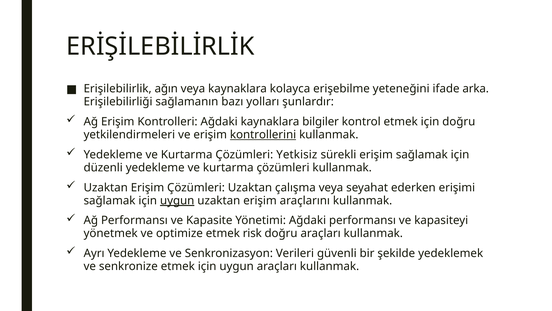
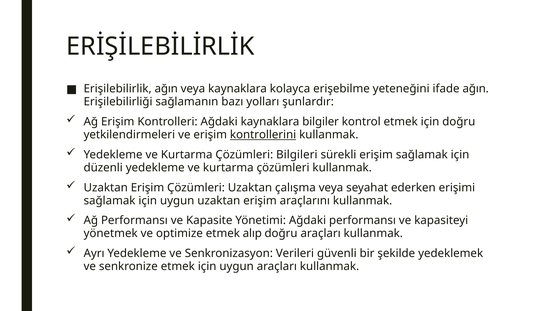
ifade arka: arka -> ağın (476, 89)
Yetkisiz: Yetkisiz -> Bilgileri (297, 154)
uygun underline: present -> none (177, 200)
risk: risk -> alıp (252, 233)
